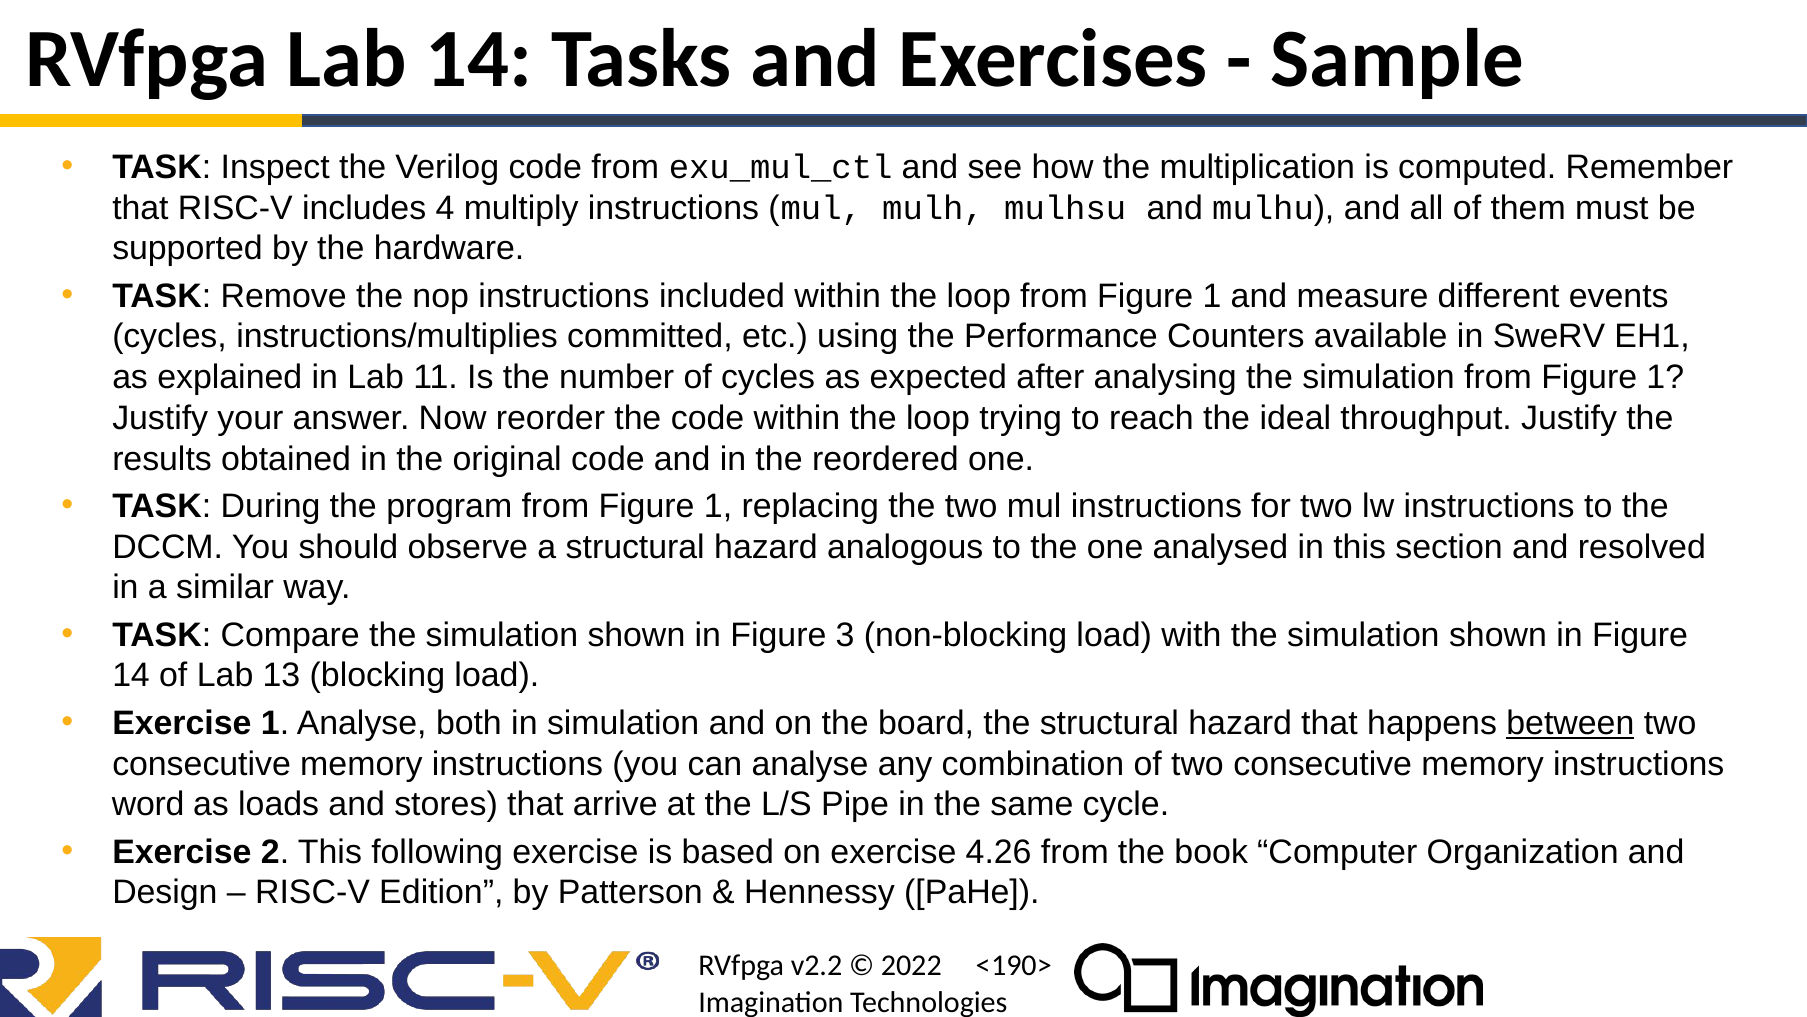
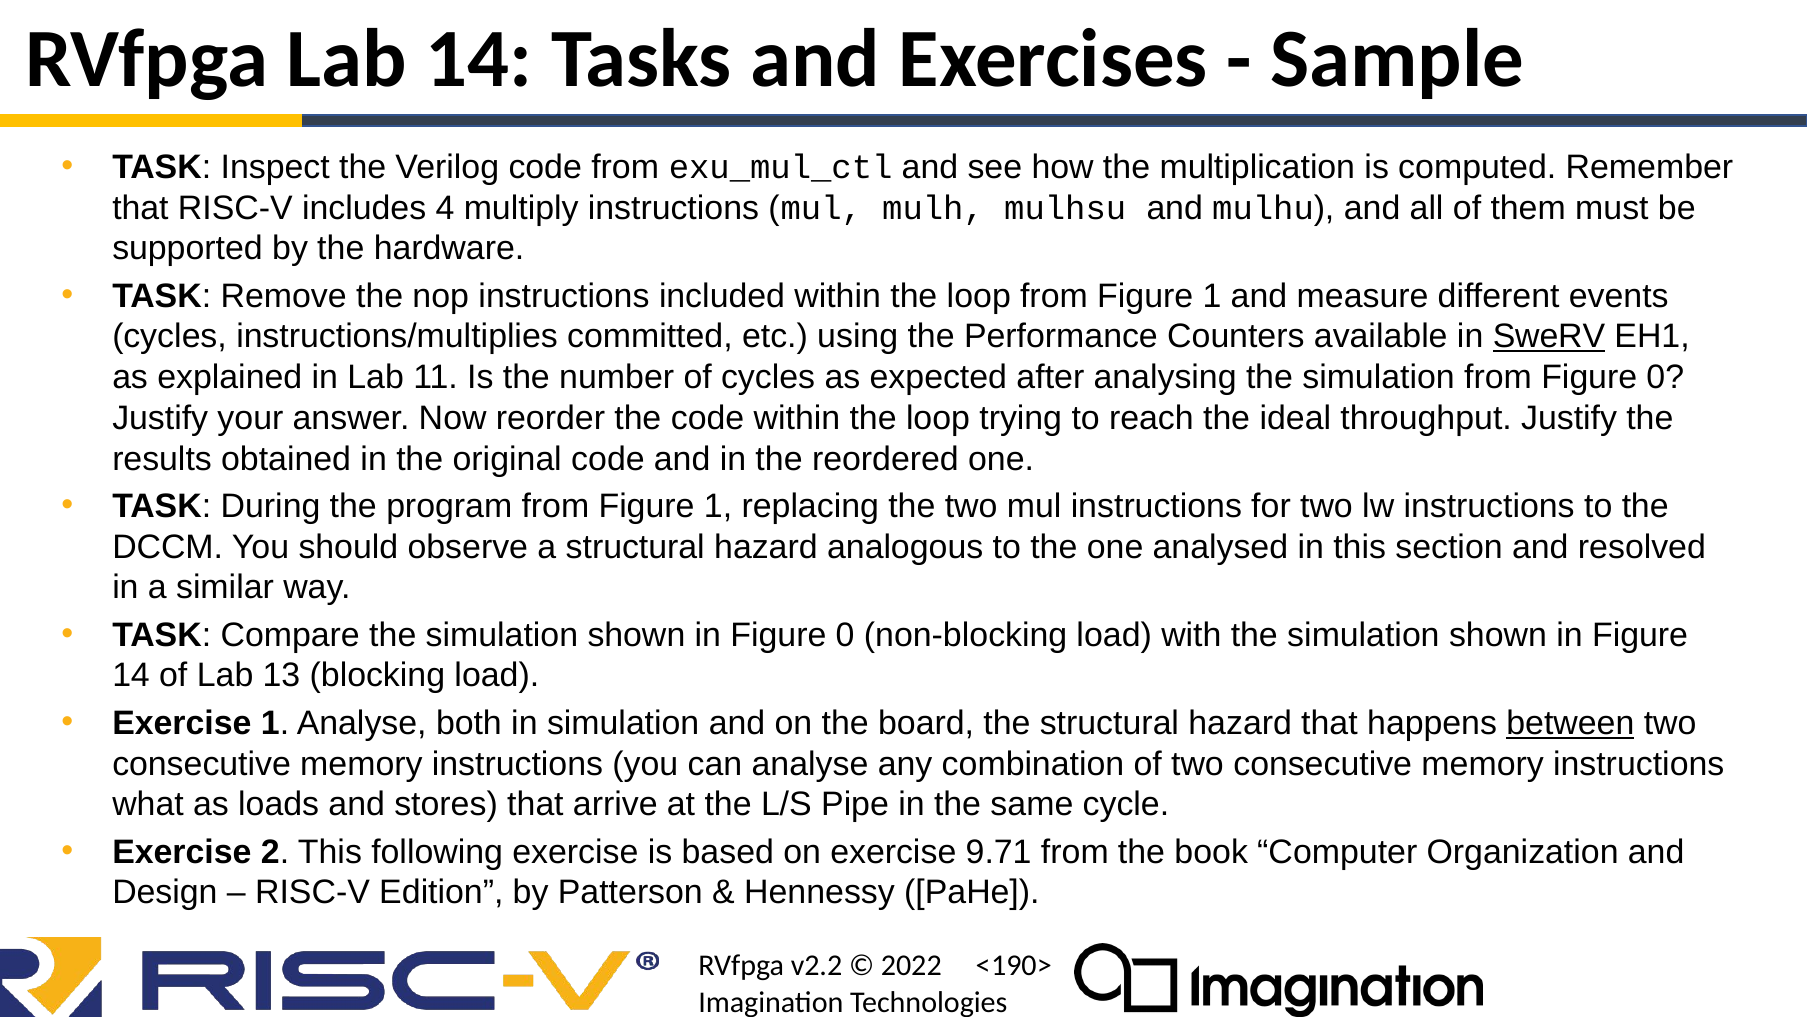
SweRV underline: none -> present (1549, 337)
simulation from Figure 1: 1 -> 0 (1665, 377)
in Figure 3: 3 -> 0 (845, 635)
word: word -> what (148, 804)
4.26: 4.26 -> 9.71 (999, 852)
